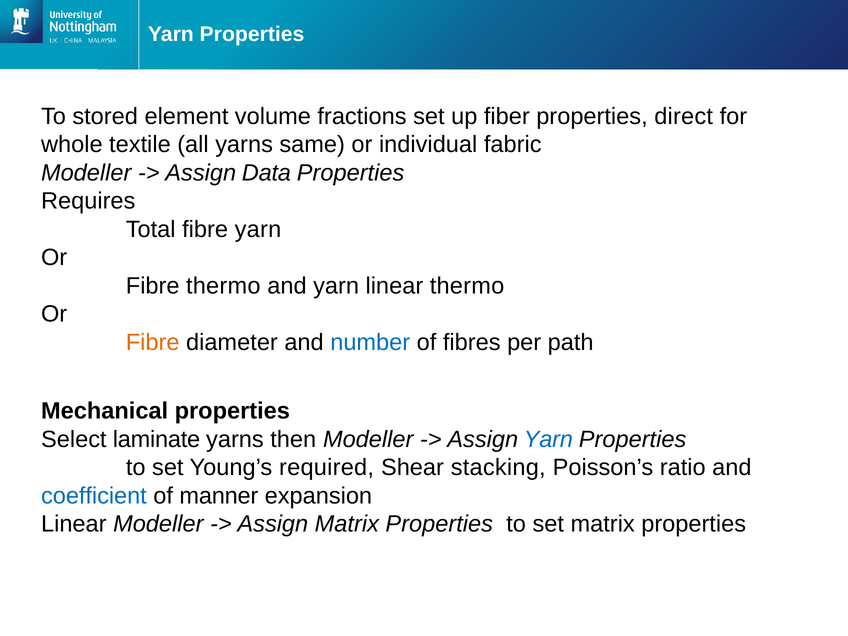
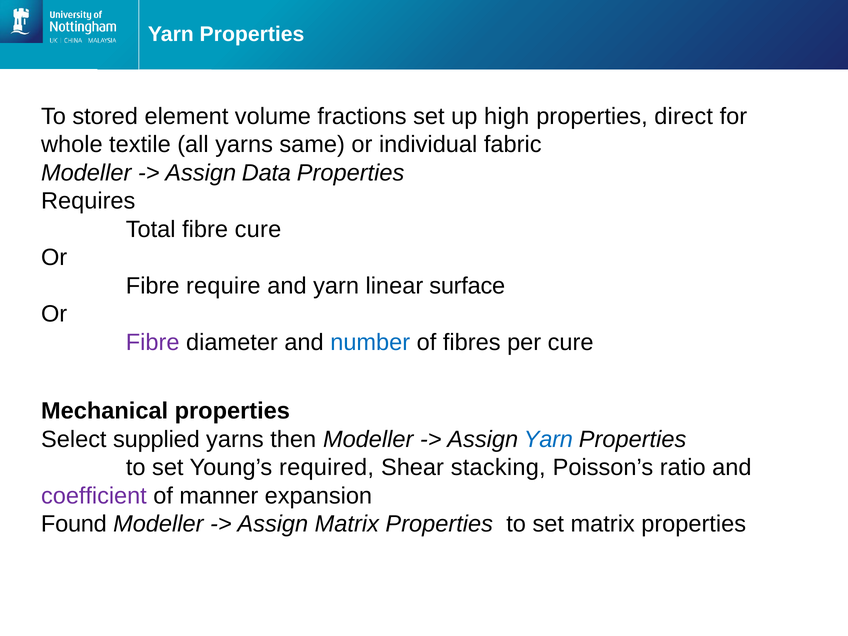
fiber: fiber -> high (507, 116)
fibre yarn: yarn -> cure (258, 229)
Fibre thermo: thermo -> require (223, 286)
linear thermo: thermo -> surface (467, 286)
Fibre colour: orange -> purple (153, 342)
per path: path -> cure (571, 342)
laminate: laminate -> supplied (156, 439)
coefficient colour: blue -> purple (94, 496)
Linear: Linear -> Found (74, 524)
